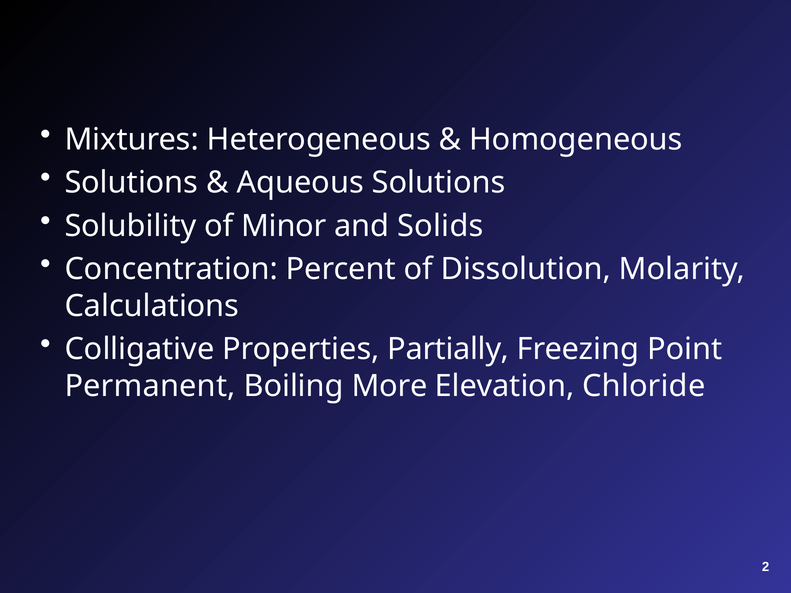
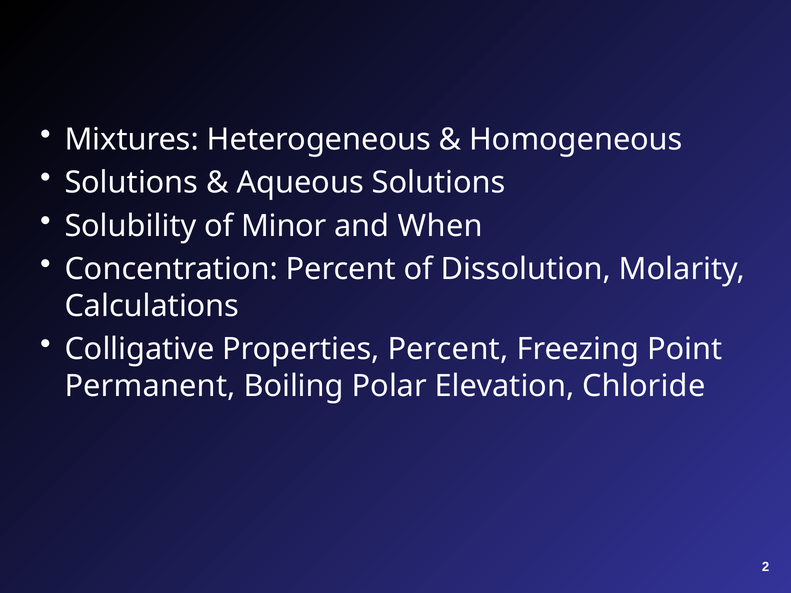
Solids: Solids -> When (440, 226)
Properties Partially: Partially -> Percent (448, 349)
More: More -> Polar (389, 386)
